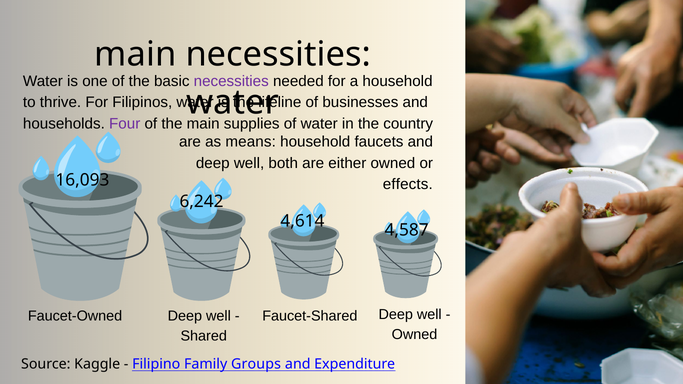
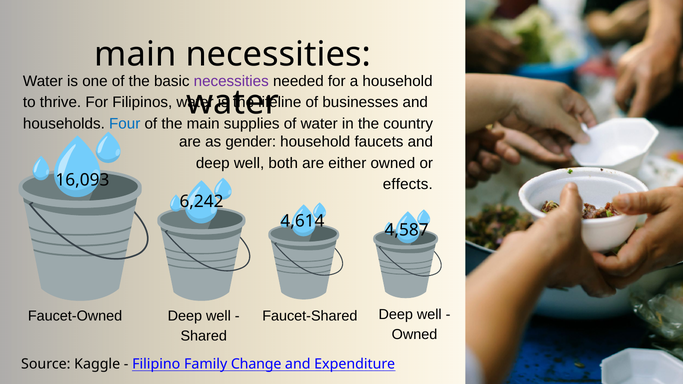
Four colour: purple -> blue (125, 124)
means: means -> gender (251, 142)
Groups: Groups -> Change (256, 364)
